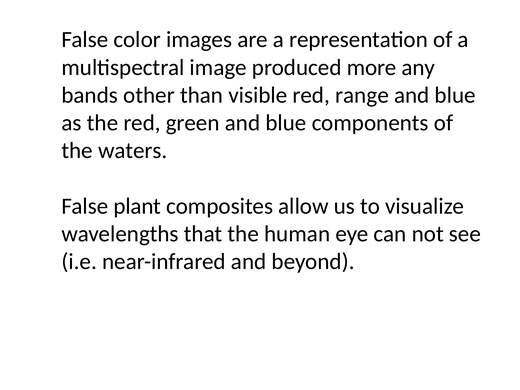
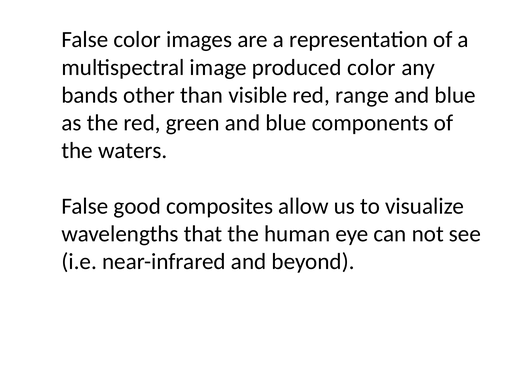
produced more: more -> color (371, 67)
plant: plant -> good (137, 206)
